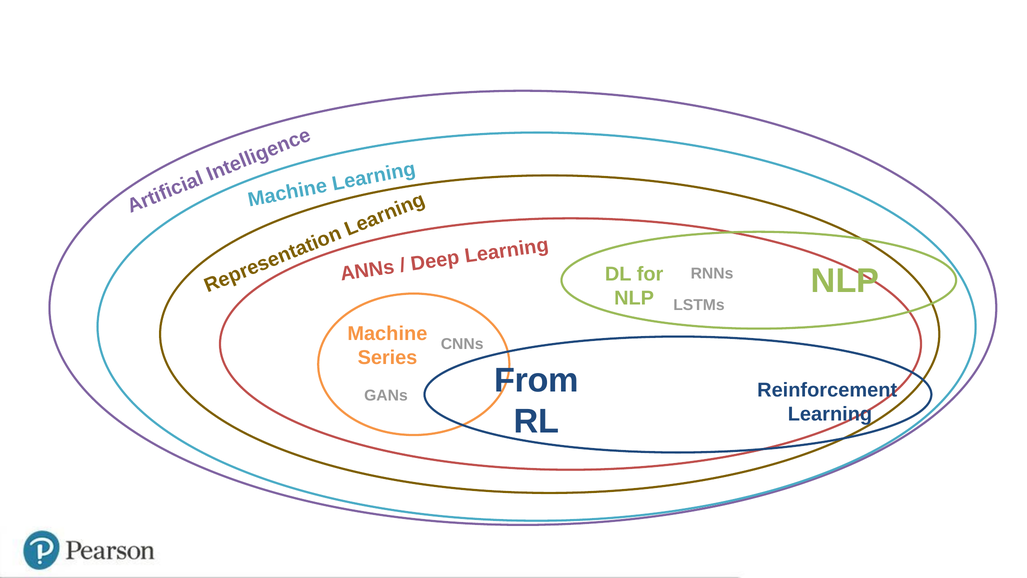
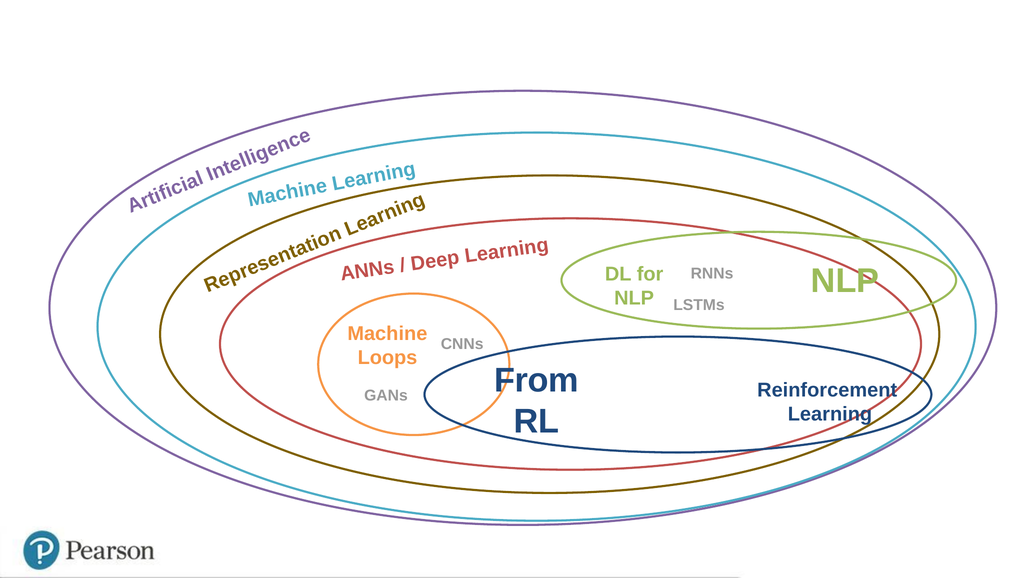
Series: Series -> Loops (387, 357)
